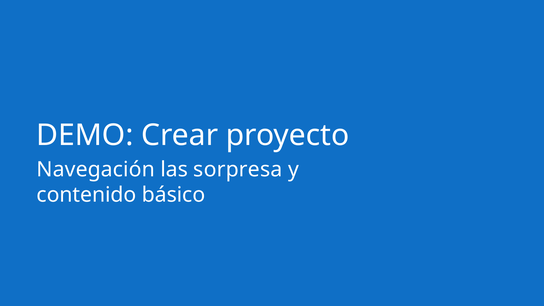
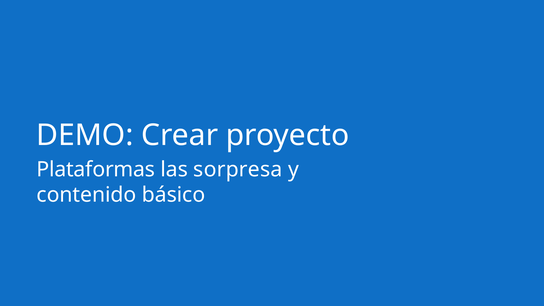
Navegación: Navegación -> Plataformas (96, 169)
